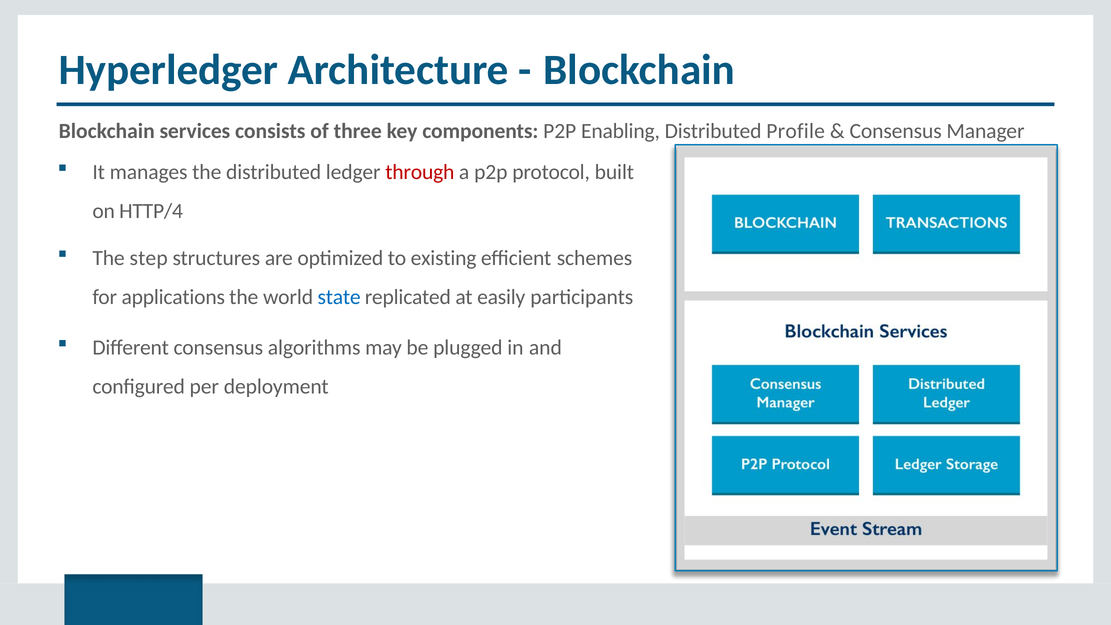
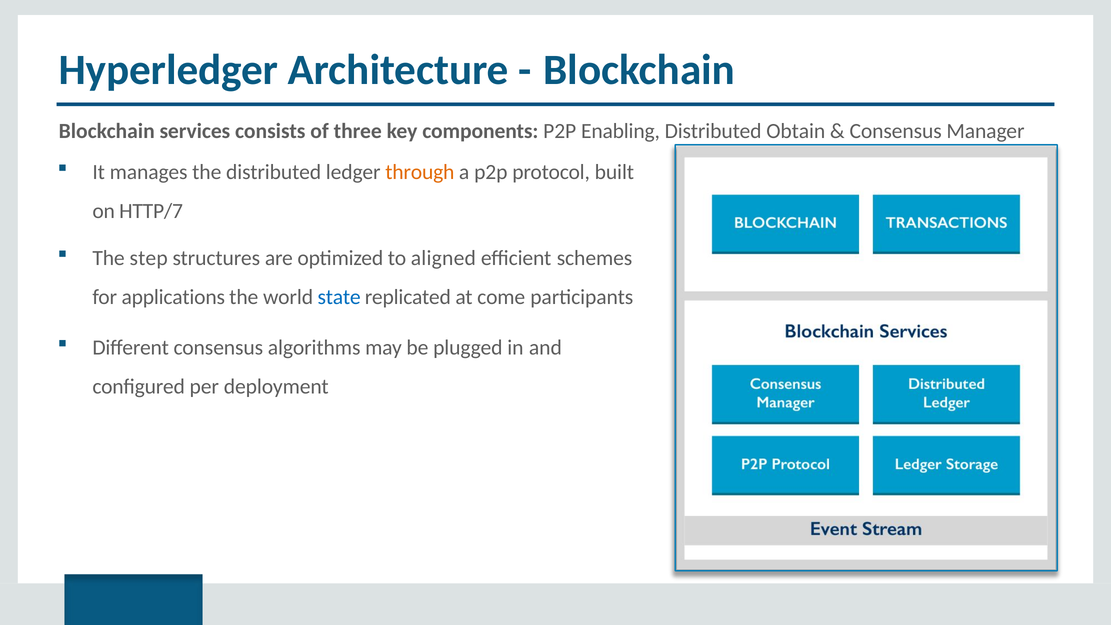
Profile: Profile -> Obtain (796, 131)
through colour: red -> orange (420, 172)
HTTP/4: HTTP/4 -> HTTP/7 (151, 211)
existing: existing -> aligned (443, 258)
easily: easily -> come (501, 297)
